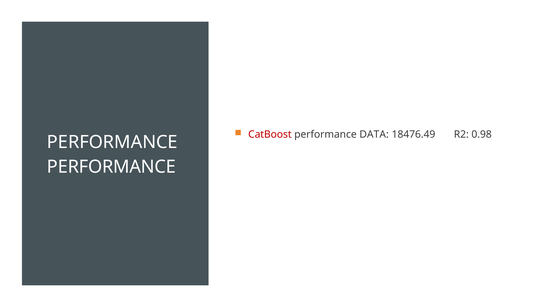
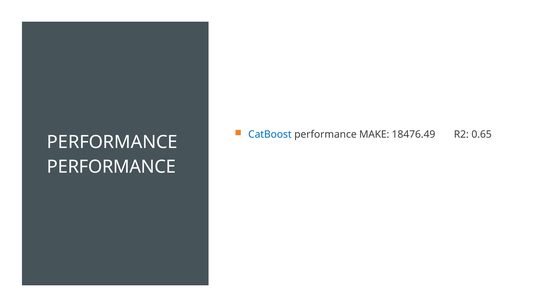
CatBoost colour: red -> blue (270, 134)
DATA: DATA -> MAKE (374, 134)
0.98: 0.98 -> 0.65 (482, 134)
